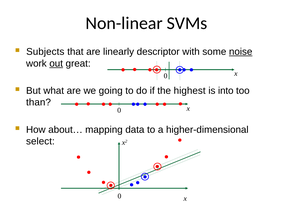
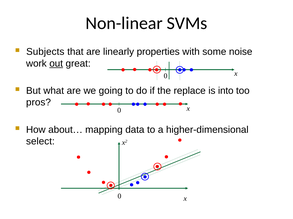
descriptor: descriptor -> properties (158, 52)
noise underline: present -> none (241, 52)
highest: highest -> replace (190, 91)
than: than -> pros (38, 103)
